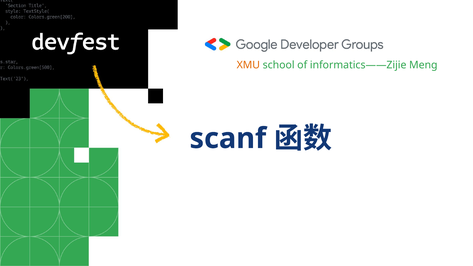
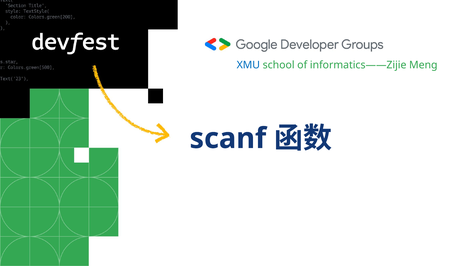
XMU colour: orange -> blue (248, 65)
